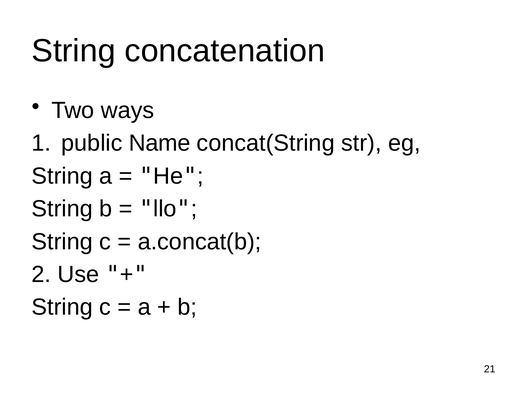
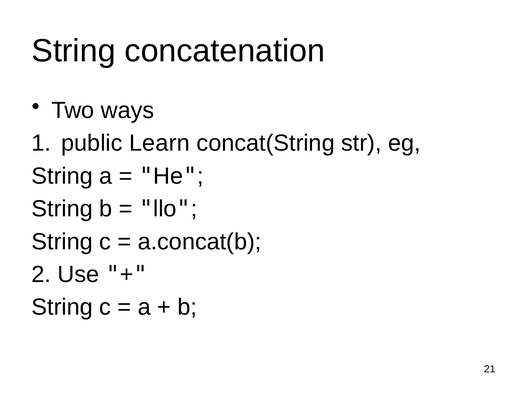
Name: Name -> Learn (159, 143)
